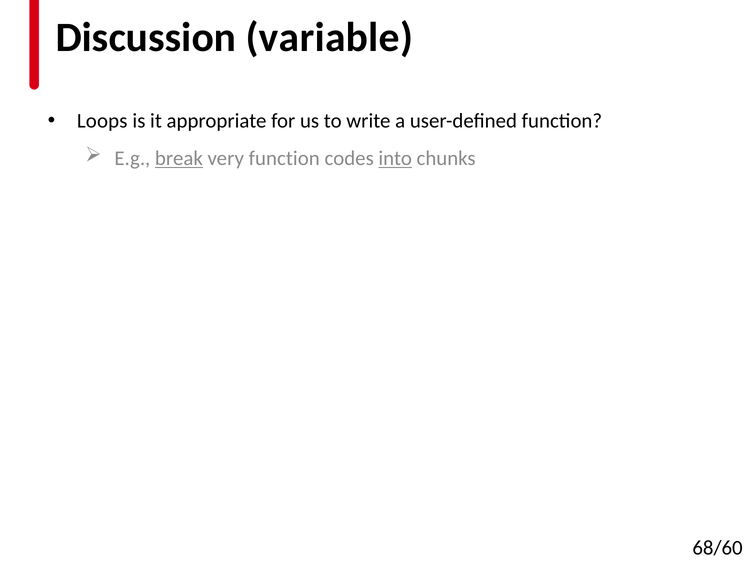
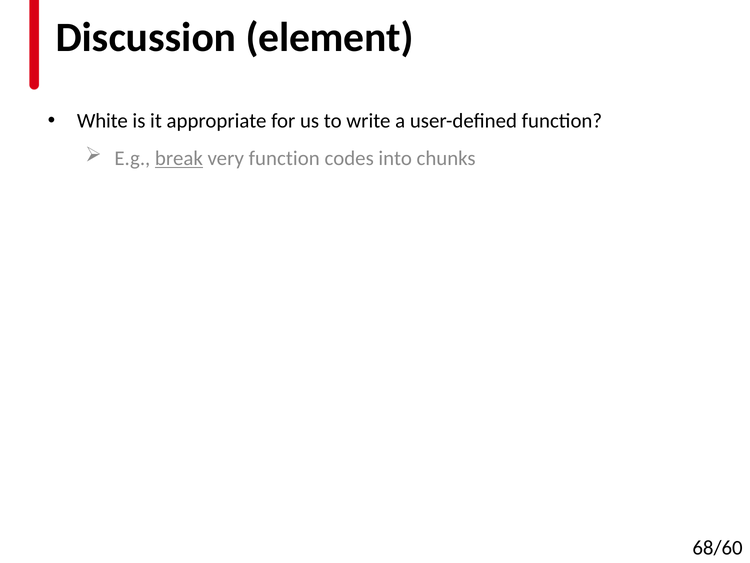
variable: variable -> element (330, 37)
Loops: Loops -> White (102, 121)
into underline: present -> none (395, 158)
